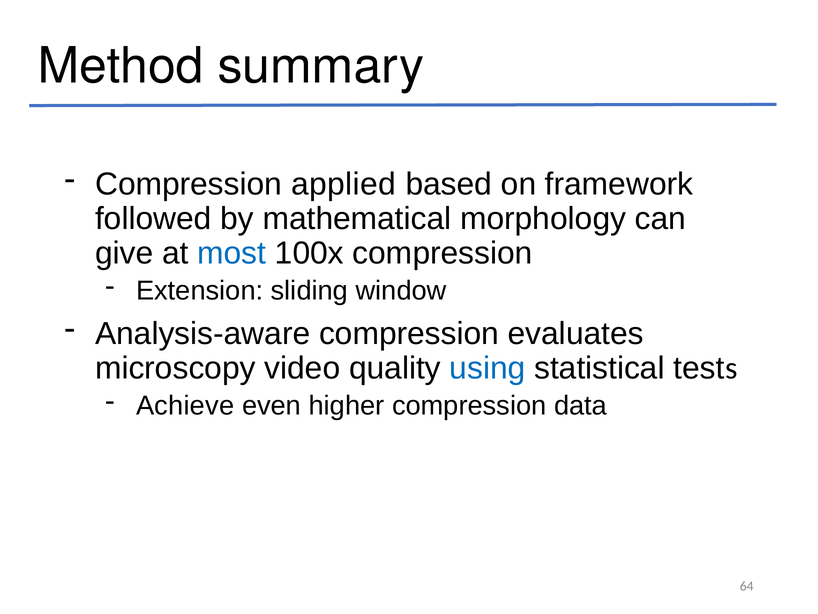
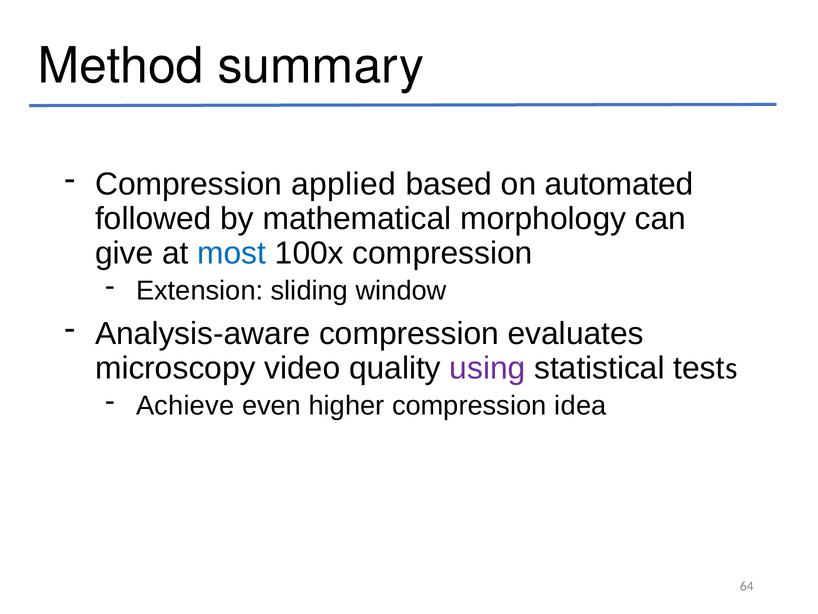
framework: framework -> automated (619, 184)
using colour: blue -> purple (487, 368)
data: data -> idea (580, 406)
